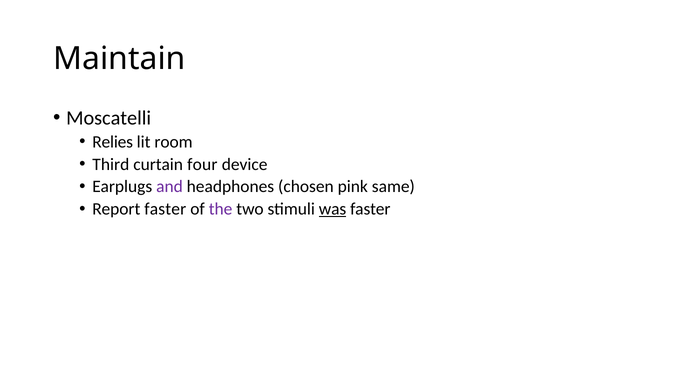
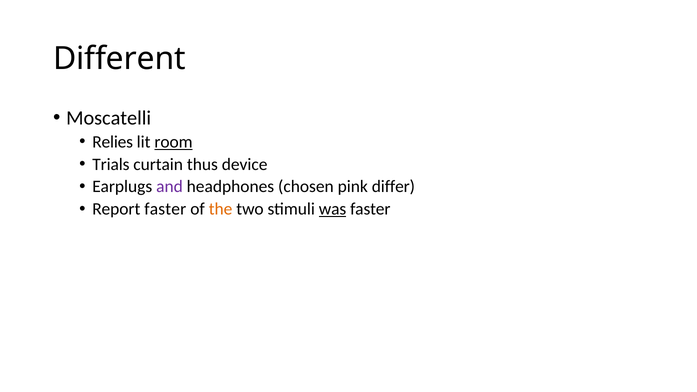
Maintain: Maintain -> Different (119, 59)
room underline: none -> present (174, 142)
Third: Third -> Trials (111, 164)
four: four -> thus (202, 164)
same: same -> differ (393, 187)
the colour: purple -> orange (221, 209)
